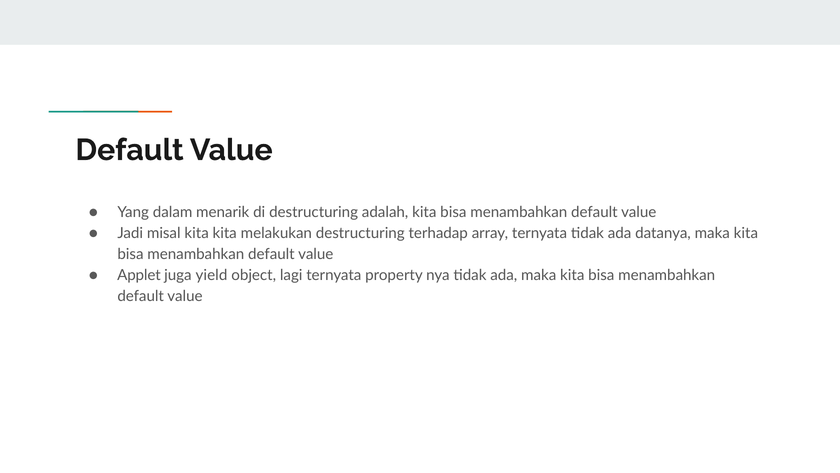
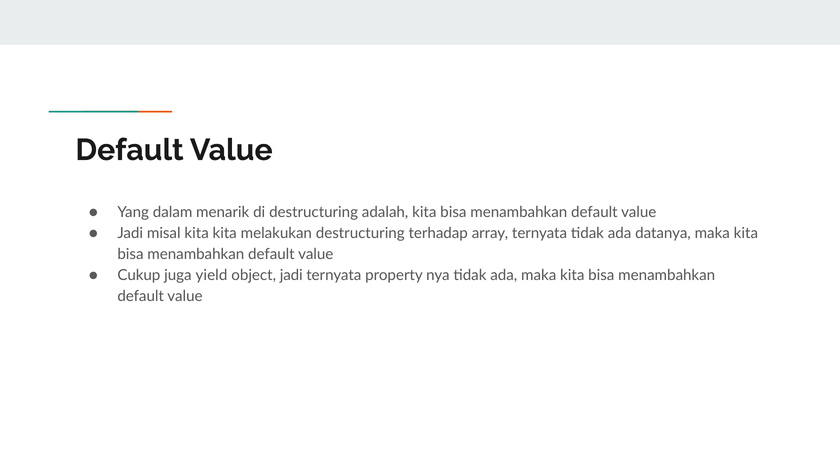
Applet: Applet -> Cukup (139, 275)
object lagi: lagi -> jadi (291, 275)
